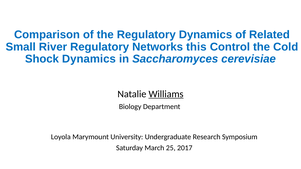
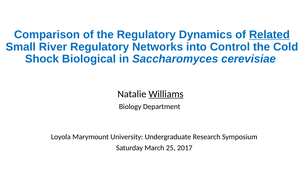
Related underline: none -> present (269, 35)
this: this -> into (196, 47)
Shock Dynamics: Dynamics -> Biological (89, 59)
